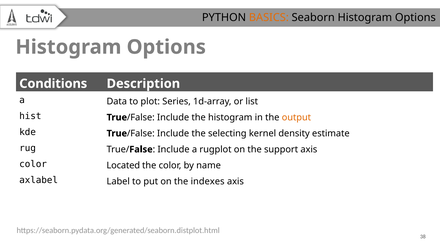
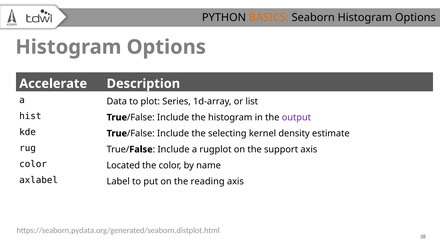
Conditions: Conditions -> Accelerate (53, 83)
output colour: orange -> purple (296, 117)
indexes: indexes -> reading (208, 181)
